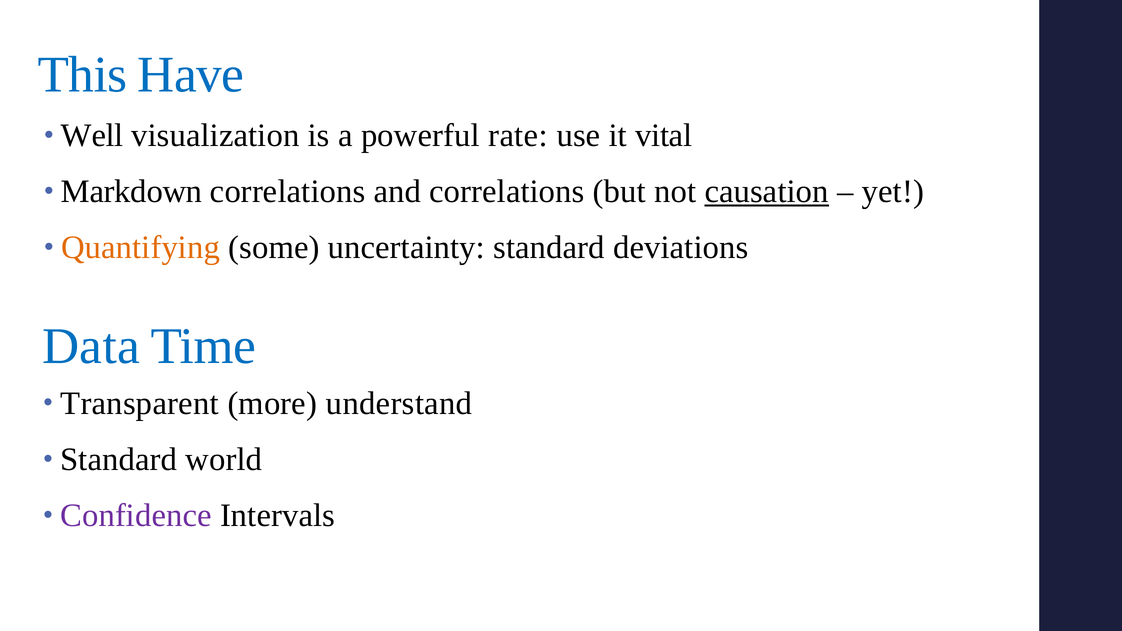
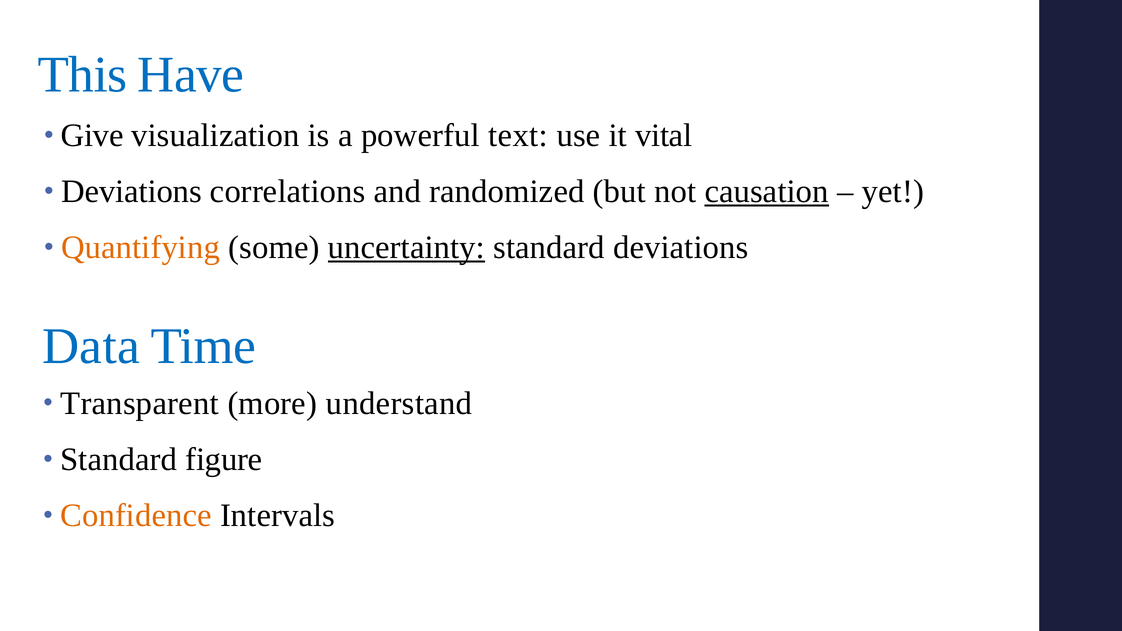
Well: Well -> Give (92, 135)
rate: rate -> text (518, 135)
Markdown: Markdown -> Deviations (131, 191)
and correlations: correlations -> randomized (507, 191)
uncertainty underline: none -> present (406, 248)
world: world -> figure (224, 459)
Confidence colour: purple -> orange (136, 515)
